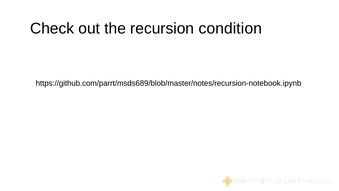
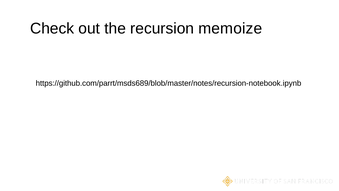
condition: condition -> memoize (230, 28)
